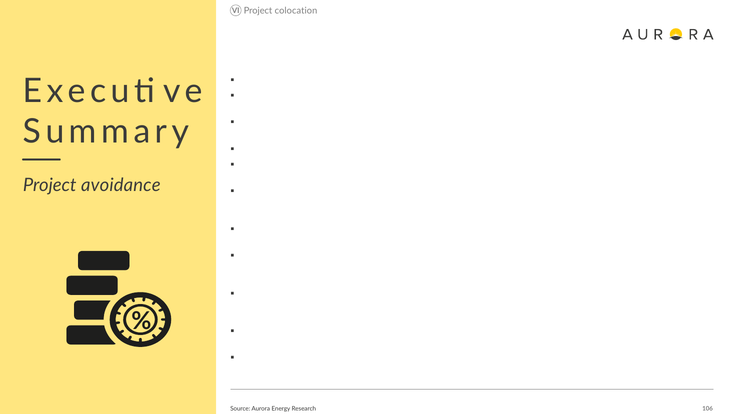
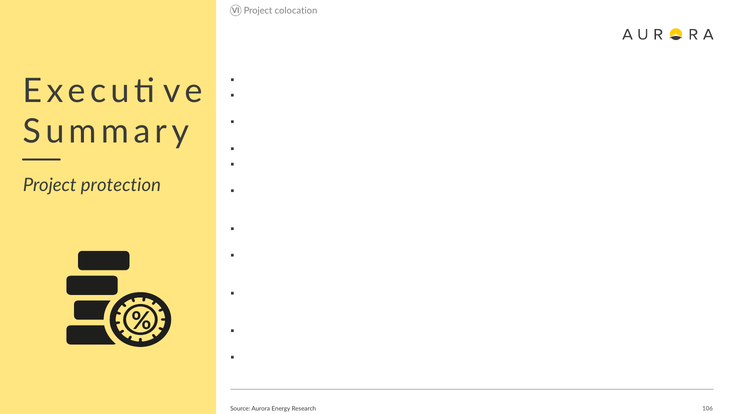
avoidance: avoidance -> protection (121, 185)
